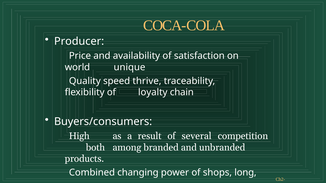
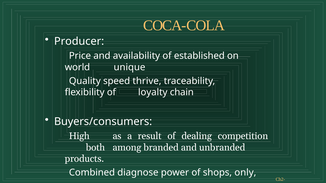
satisfaction: satisfaction -> established (199, 56)
several: several -> dealing (197, 136)
changing: changing -> diagnose (138, 173)
long: long -> only (245, 173)
